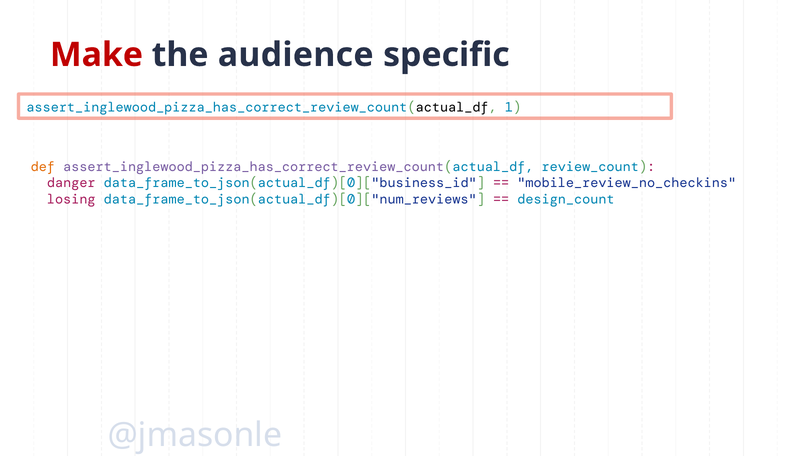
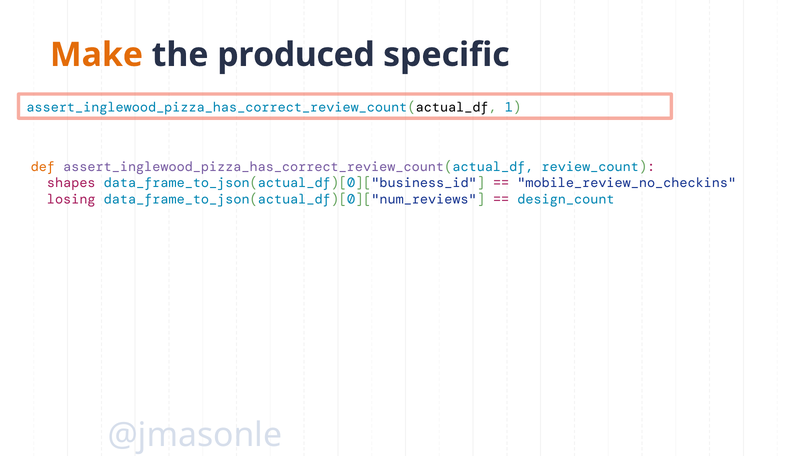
Make colour: red -> orange (96, 55)
audience: audience -> produced (296, 55)
danger: danger -> shapes (71, 183)
